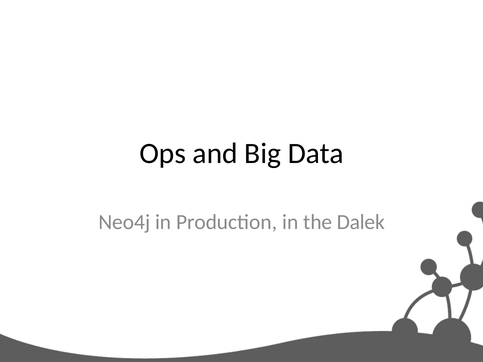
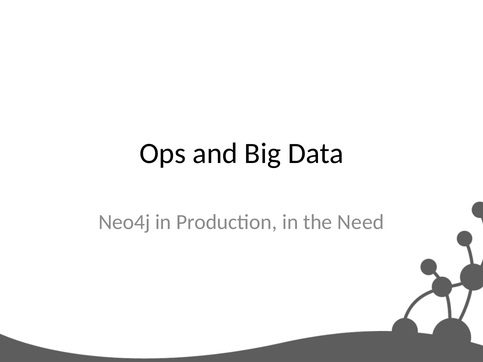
Dalek: Dalek -> Need (361, 222)
